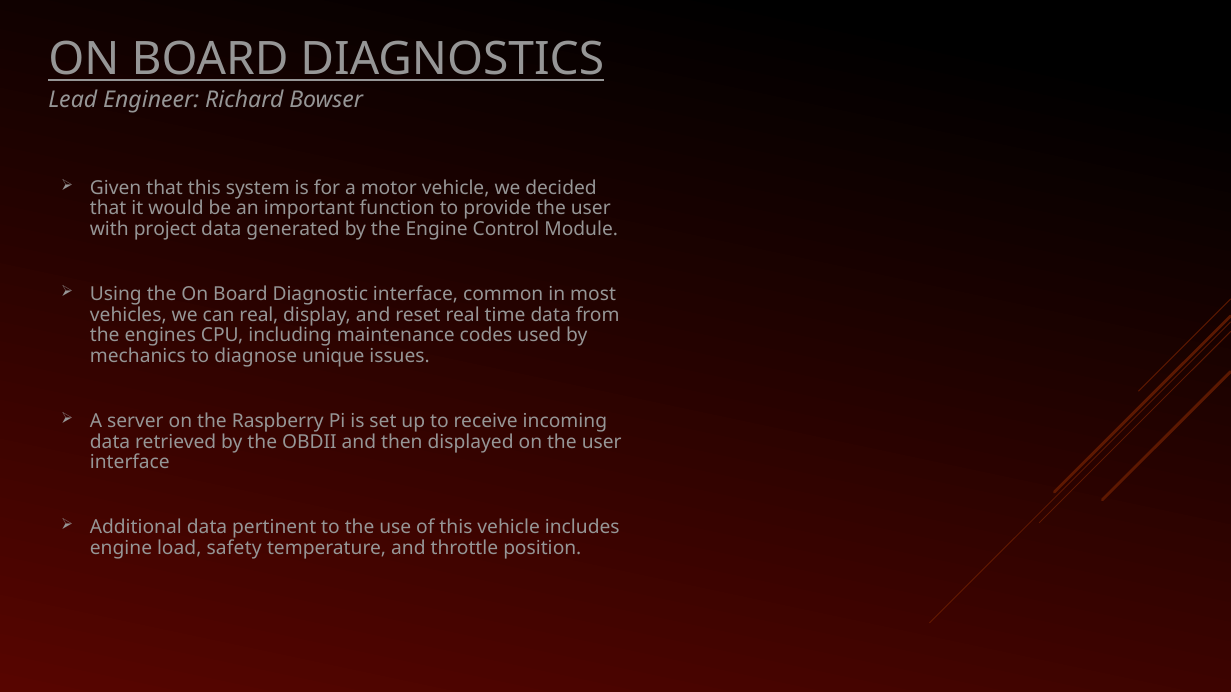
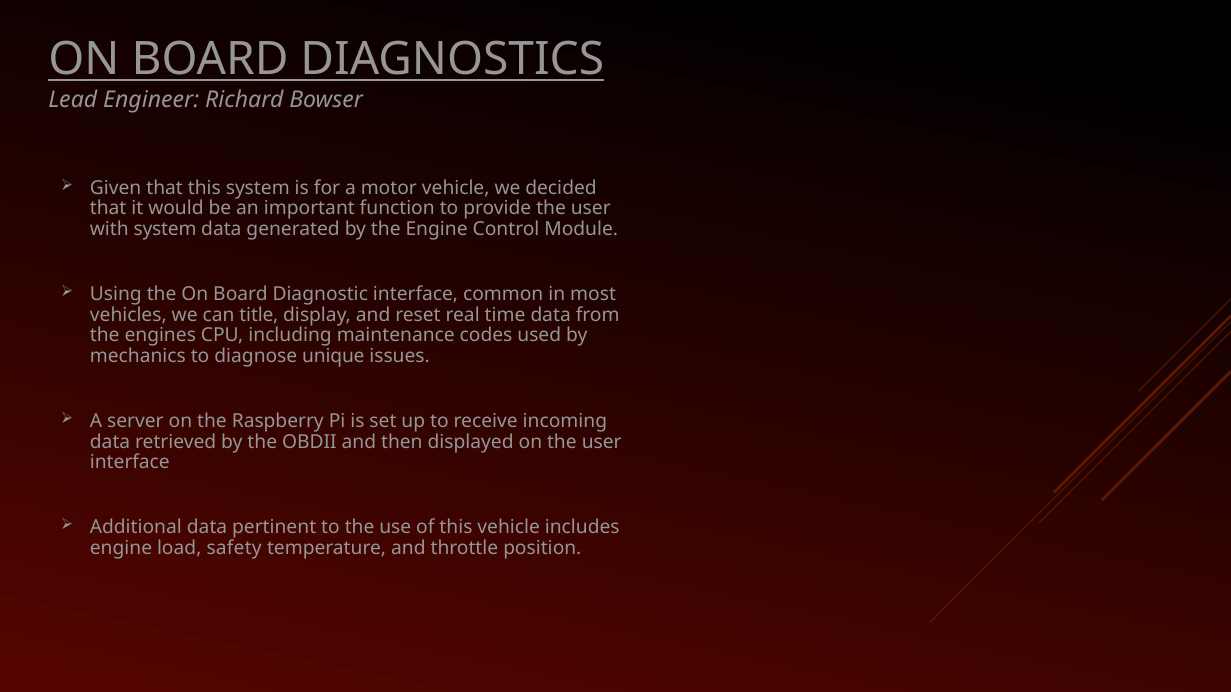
with project: project -> system (165, 229)
can real: real -> title (259, 315)
